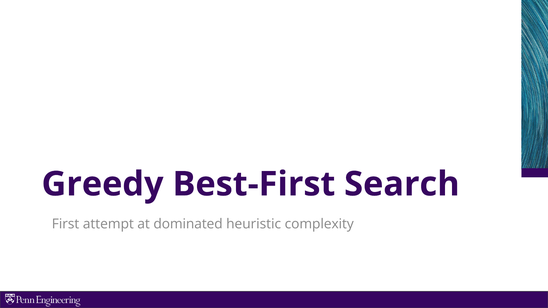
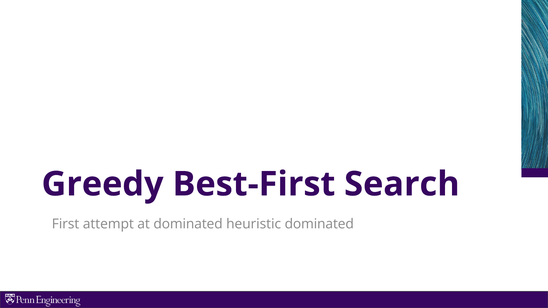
heuristic complexity: complexity -> dominated (319, 224)
